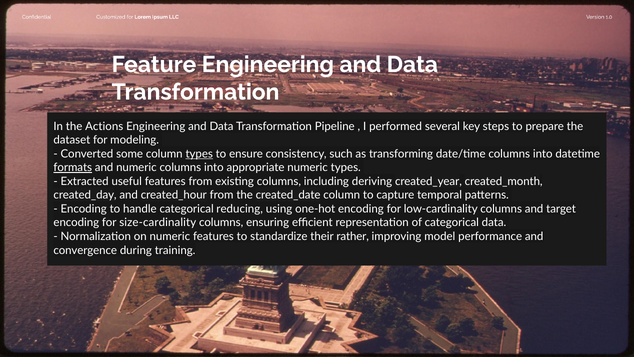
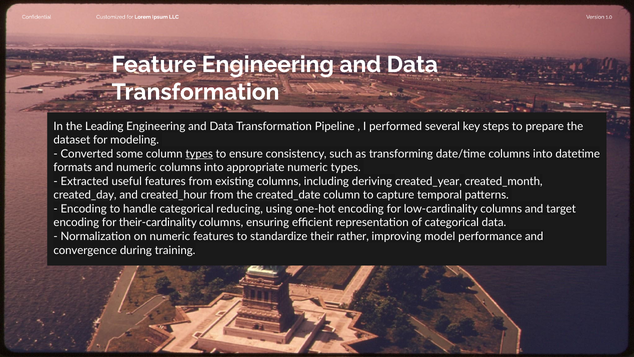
Actions: Actions -> Leading (104, 126)
formats underline: present -> none (73, 167)
size-cardinality: size-cardinality -> their-cardinality (158, 222)
